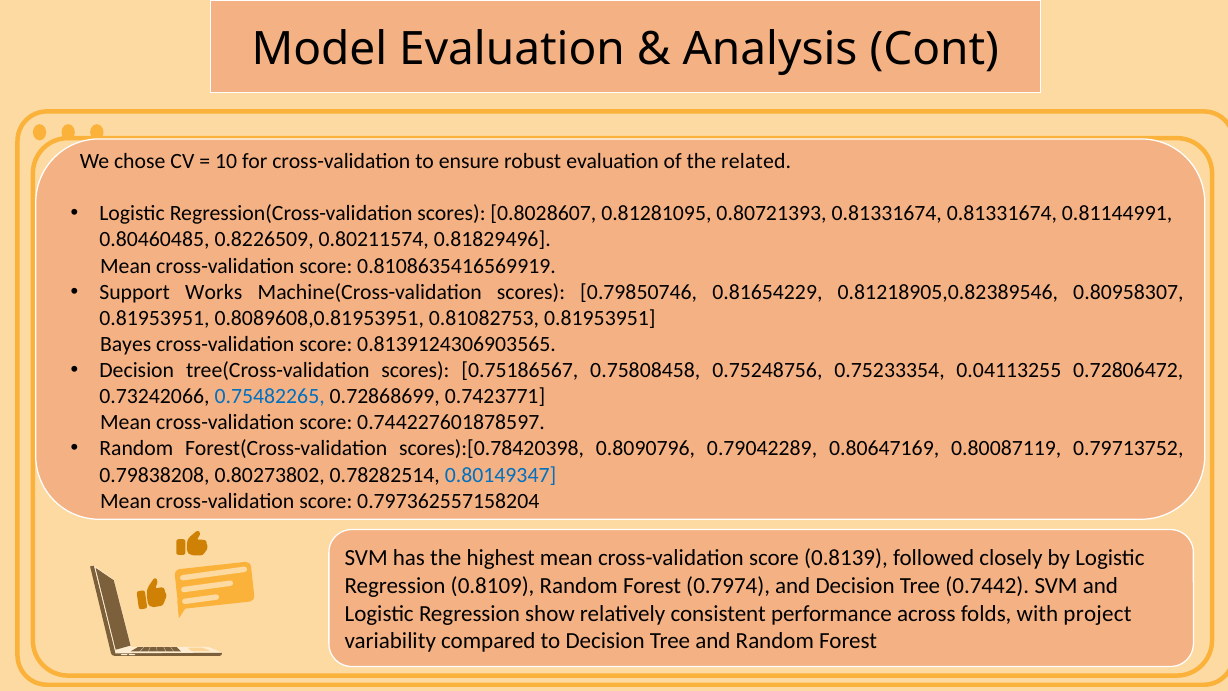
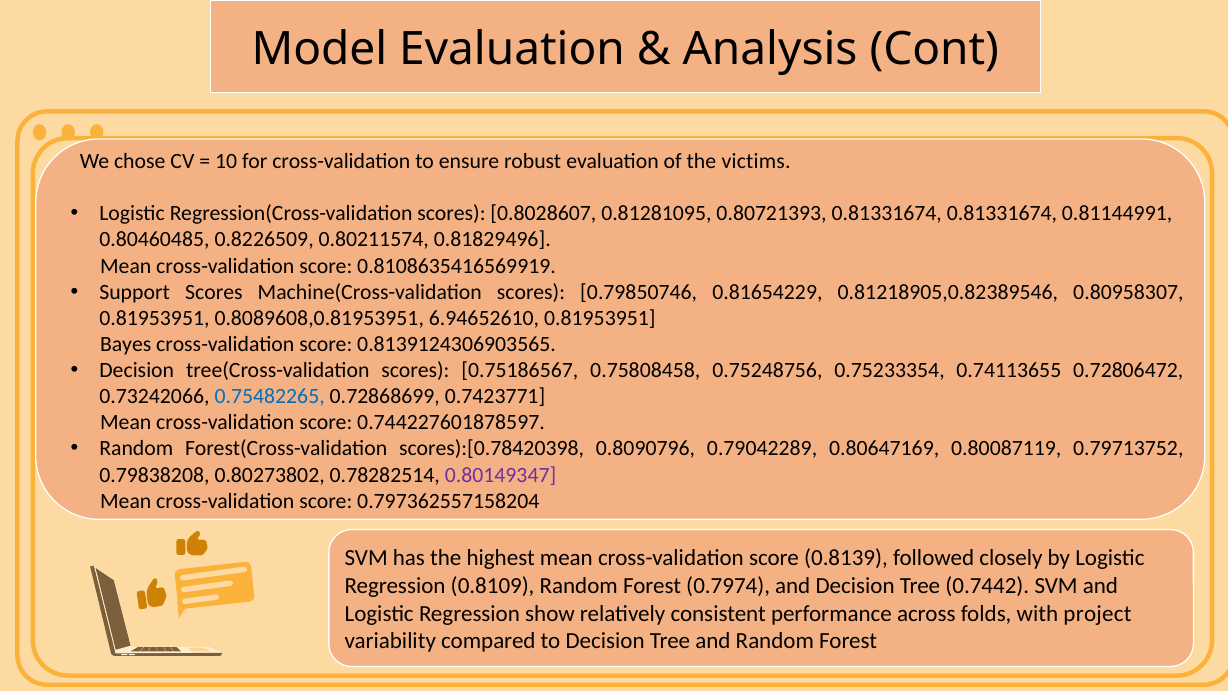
related: related -> victims (756, 161)
Support Works: Works -> Scores (214, 292)
0.81082753: 0.81082753 -> 6.94652610 (484, 318)
0.04113255: 0.04113255 -> 0.74113655 (1009, 370)
0.80149347 colour: blue -> purple (501, 475)
